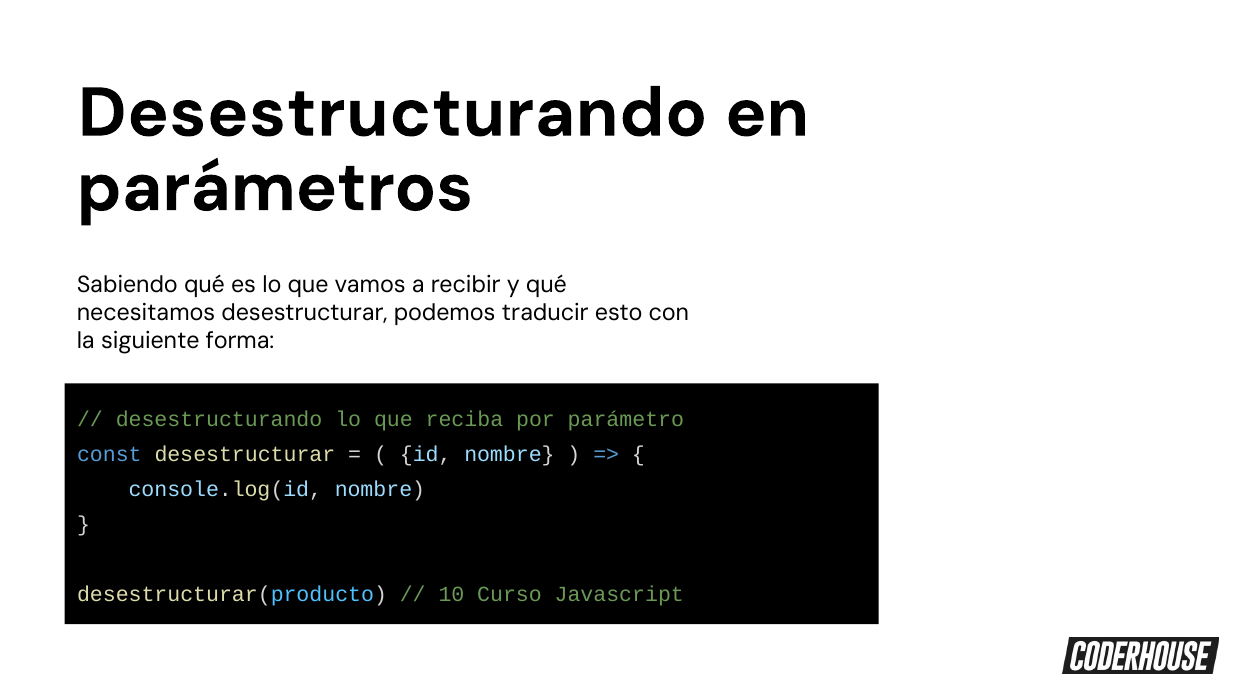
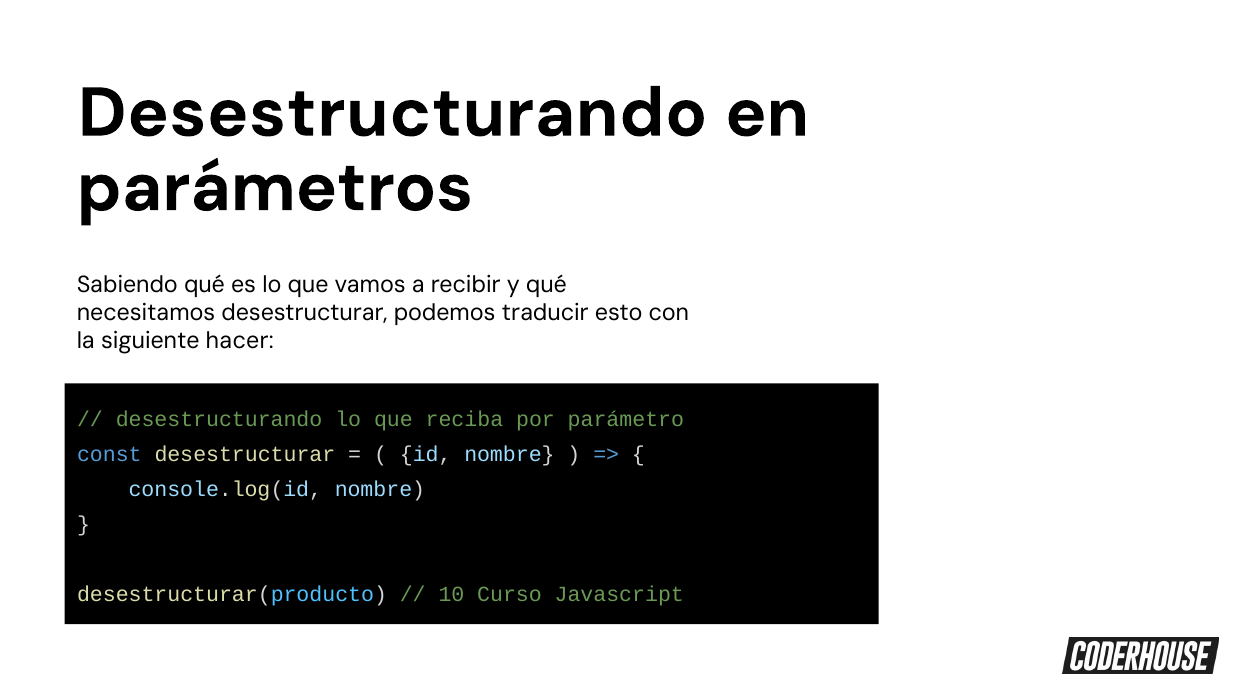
forma: forma -> hacer (240, 340)
